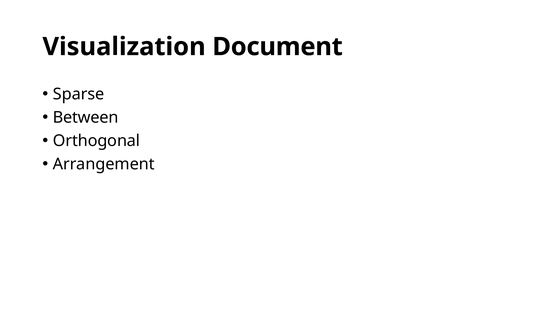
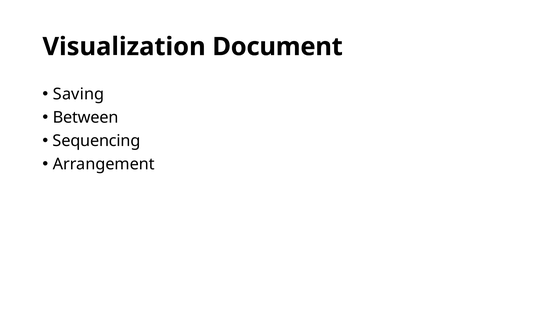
Sparse: Sparse -> Saving (79, 94)
Orthogonal: Orthogonal -> Sequencing (97, 141)
